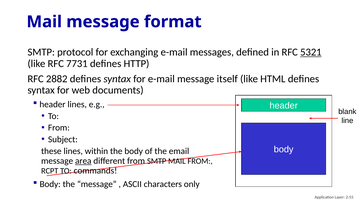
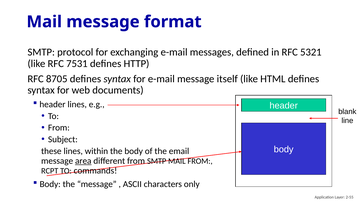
5321 underline: present -> none (311, 52)
7731: 7731 -> 7531 (77, 64)
2882: 2882 -> 8705 (57, 79)
